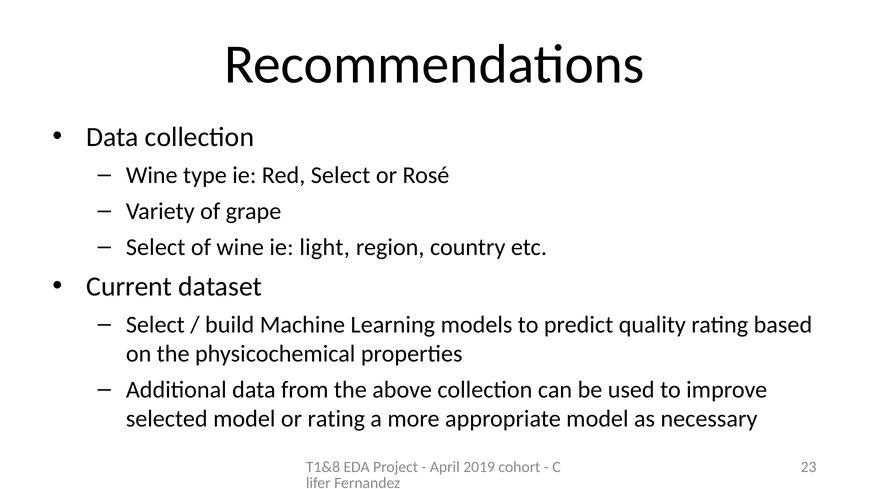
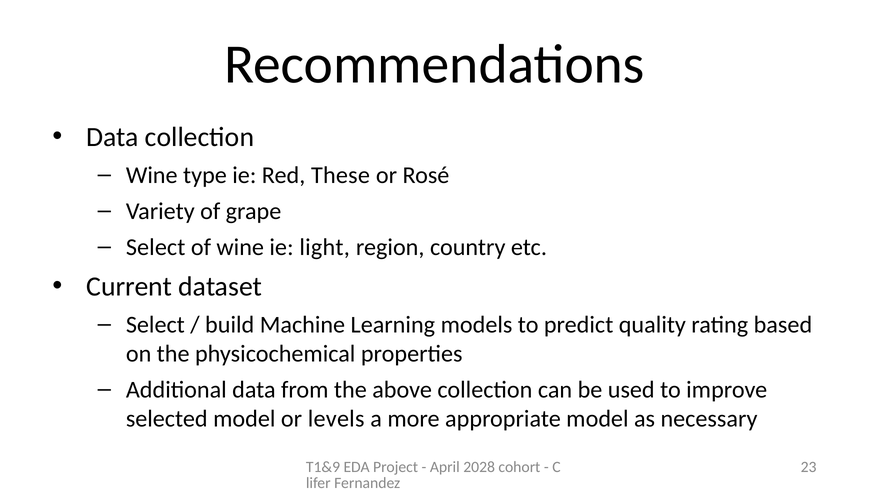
Red Select: Select -> These (340, 175)
or rating: rating -> levels (336, 418)
T1&8: T1&8 -> T1&9 (323, 467)
2019: 2019 -> 2028 (479, 467)
